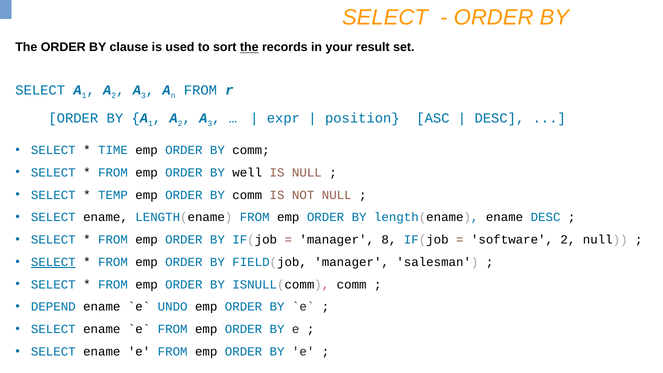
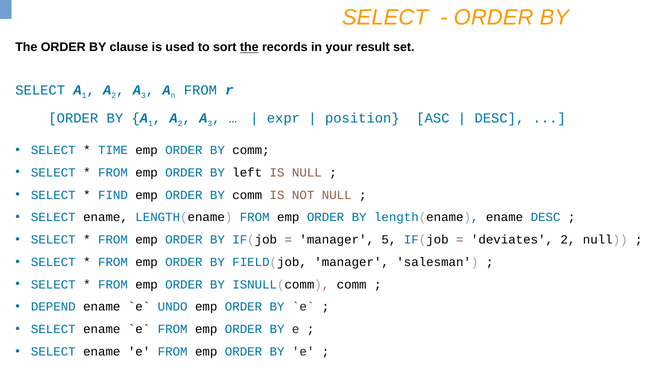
well: well -> left (247, 173)
TEMP: TEMP -> FIND (113, 195)
8: 8 -> 5 (389, 240)
software: software -> deviates (512, 240)
SELECT underline: present -> none (53, 262)
